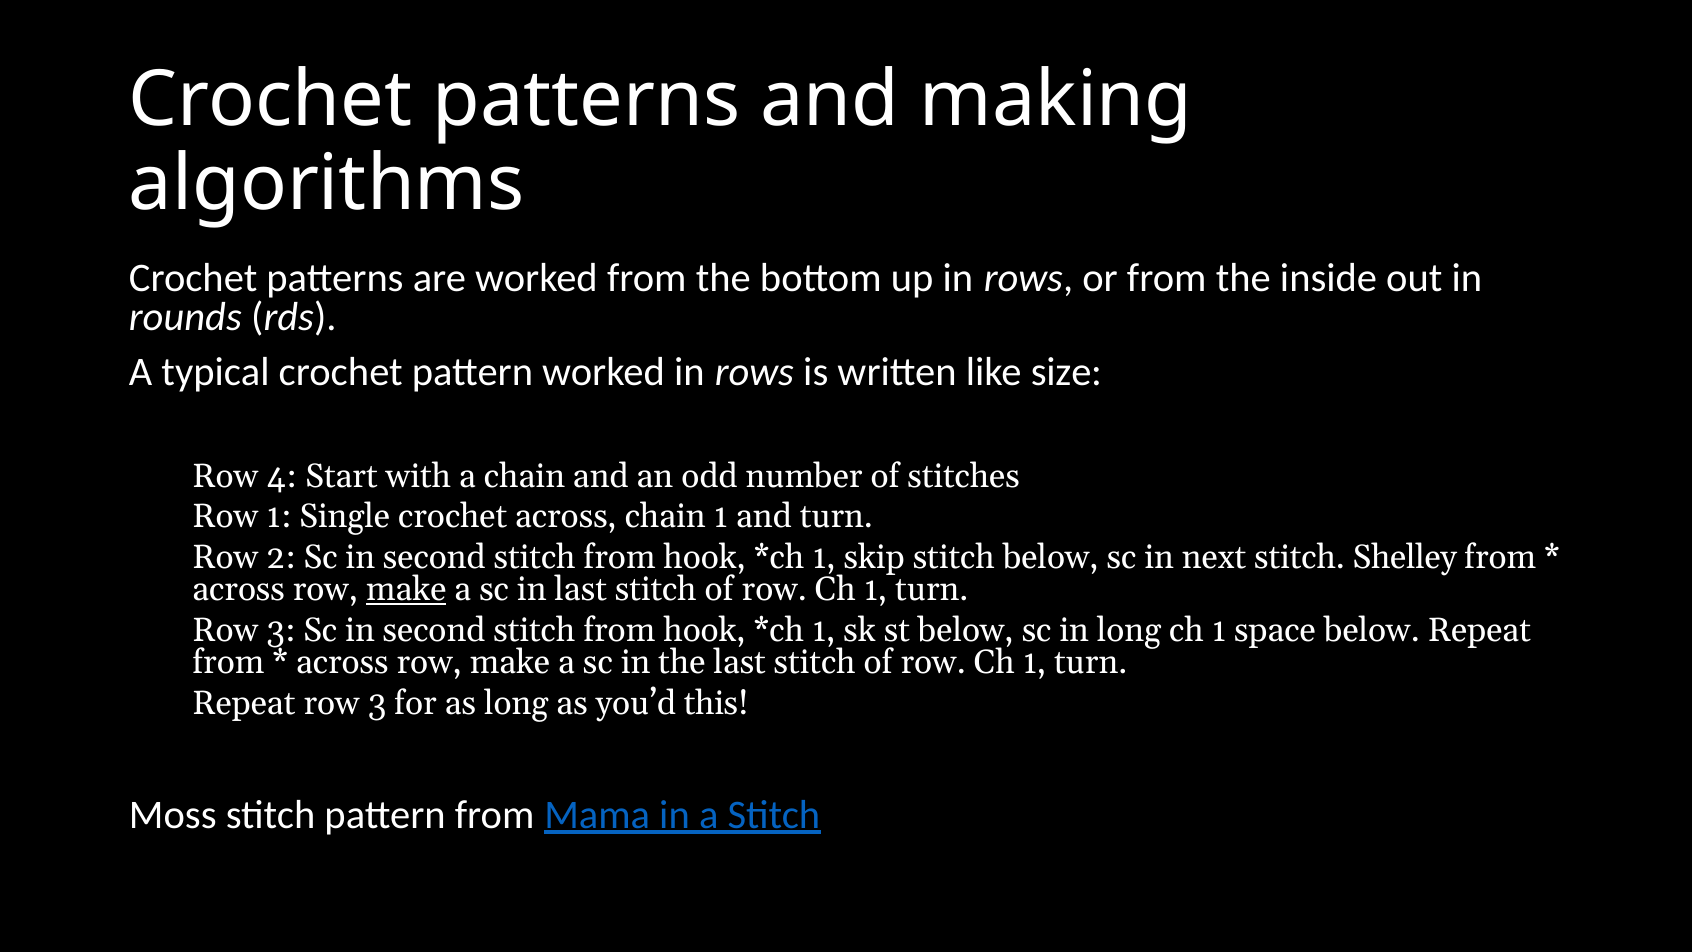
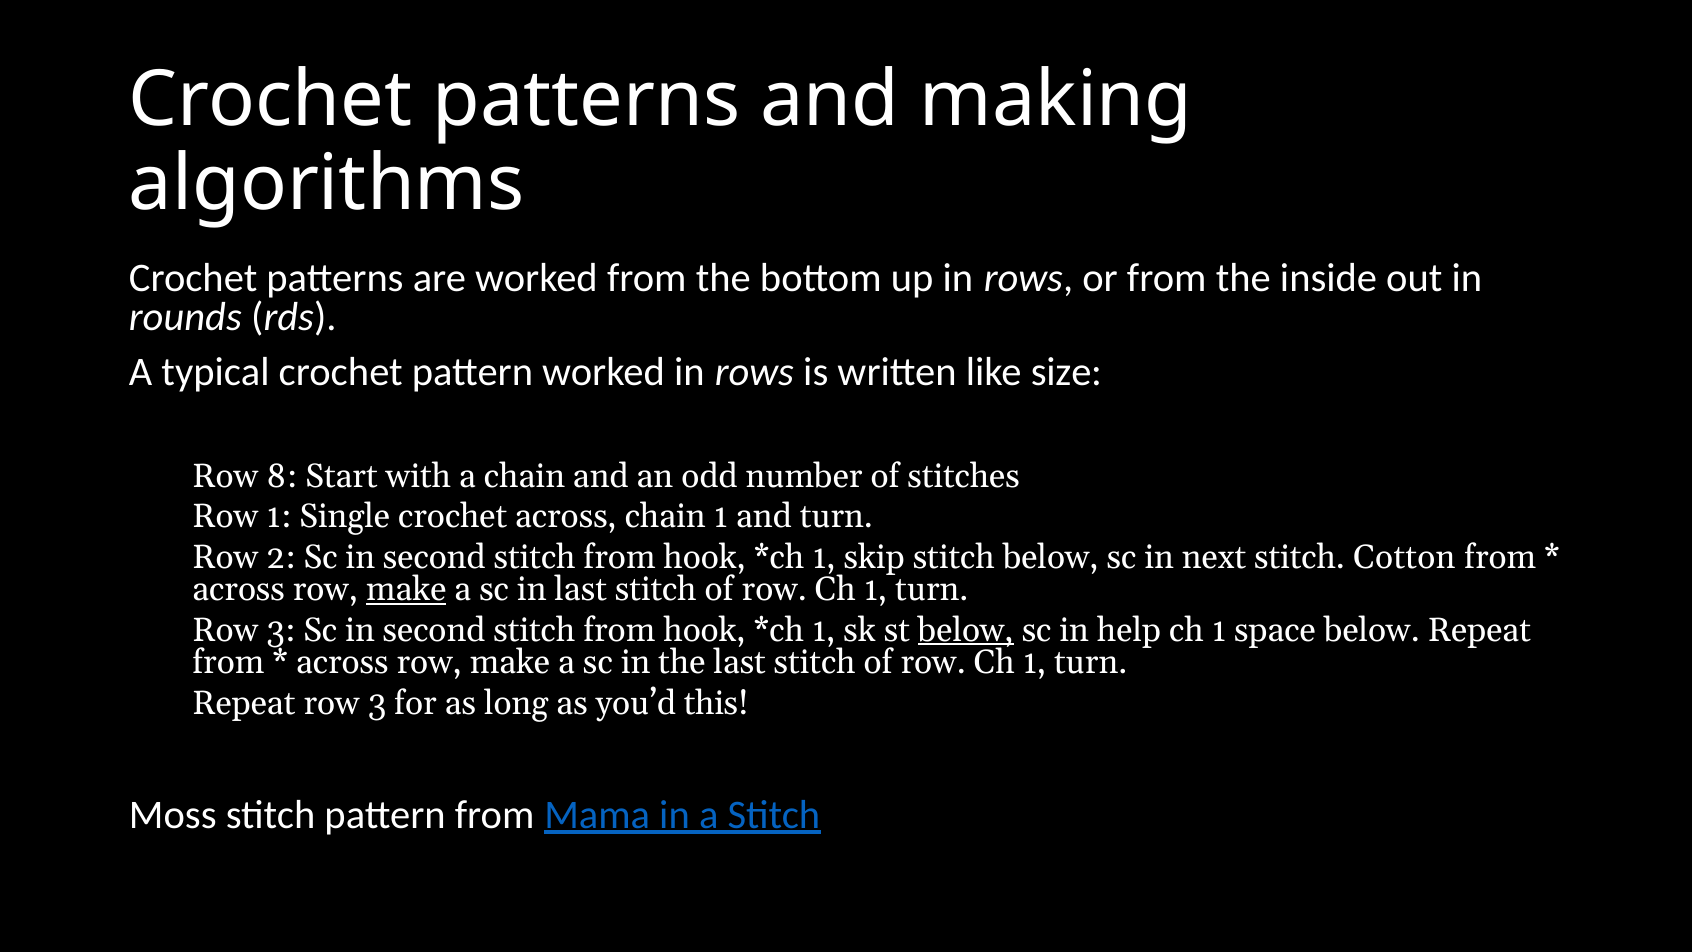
4: 4 -> 8 (282, 476)
Shelley: Shelley -> Cotton (1404, 557)
below underline: none -> present (966, 630)
in long: long -> help (1129, 630)
